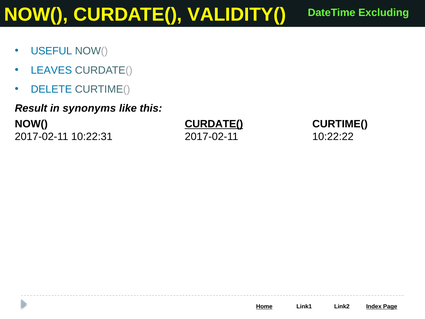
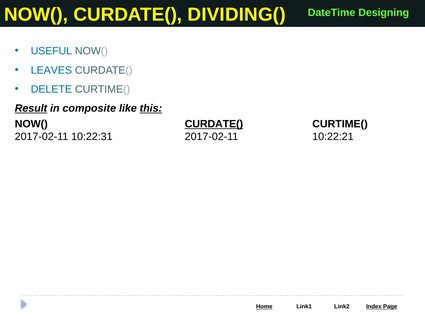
VALIDITY(: VALIDITY( -> DIVIDING( (237, 15)
Excluding: Excluding -> Designing (384, 13)
Result underline: none -> present (31, 108)
synonyms: synonyms -> composite (89, 108)
this underline: none -> present (151, 108)
10:22:22: 10:22:22 -> 10:22:21 (333, 137)
